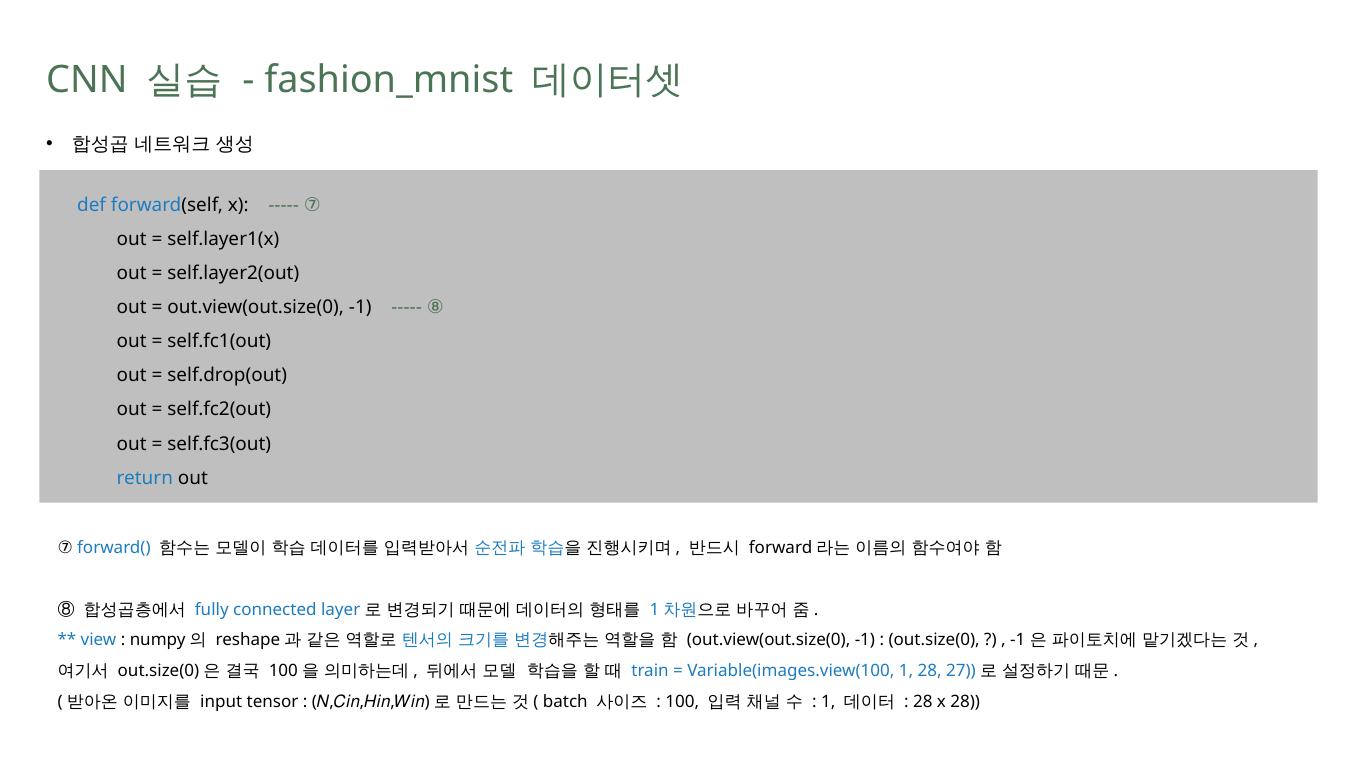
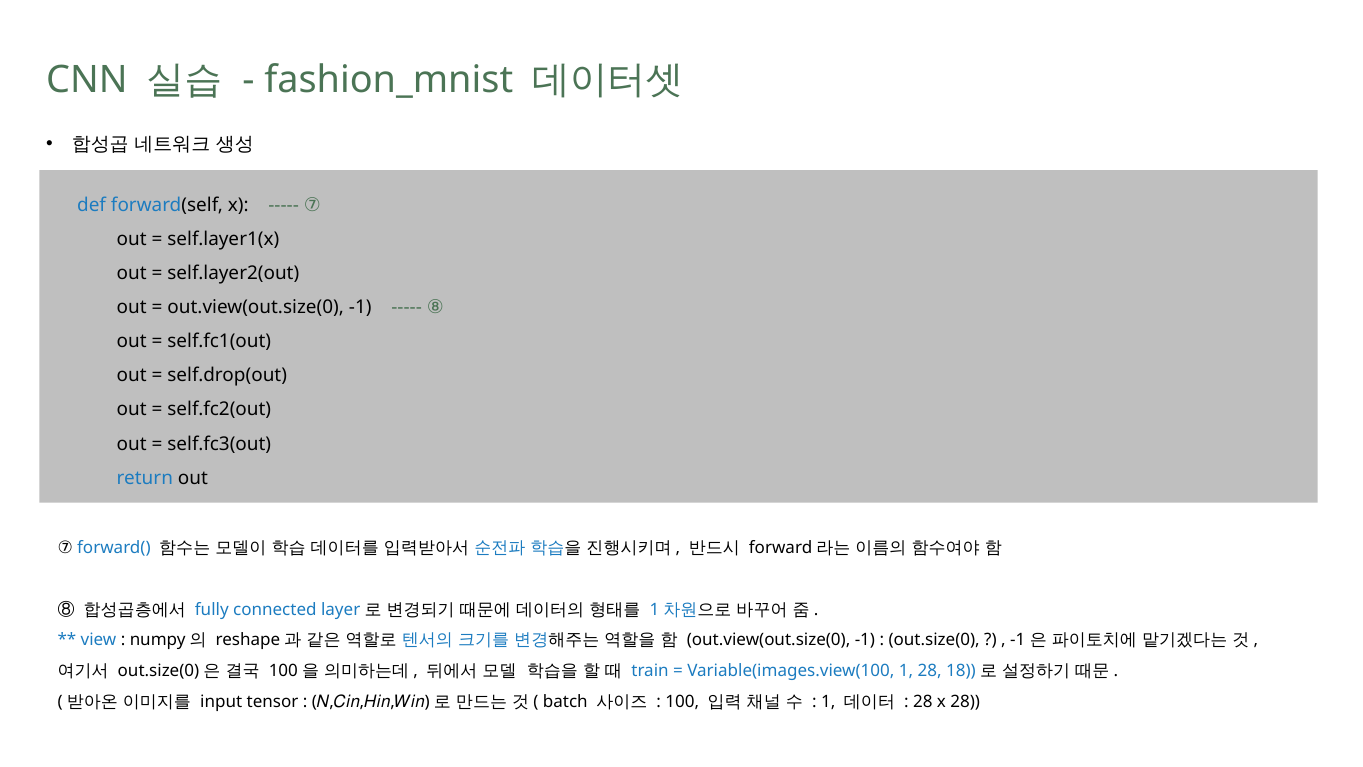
27: 27 -> 18 (961, 671)
